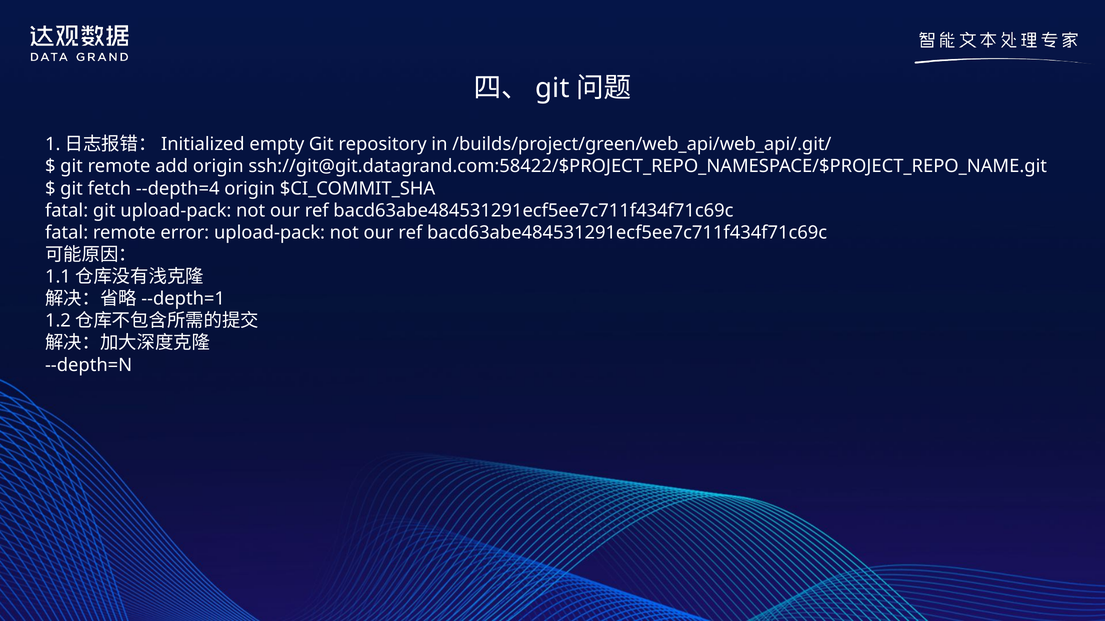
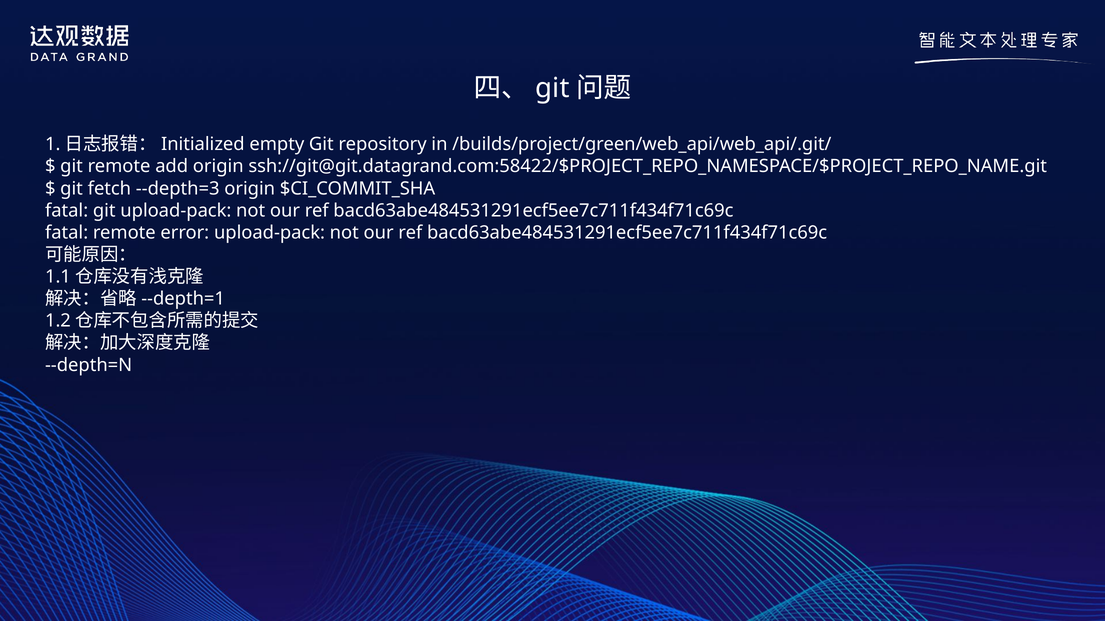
--depth=4: --depth=4 -> --depth=3 (178, 189)
